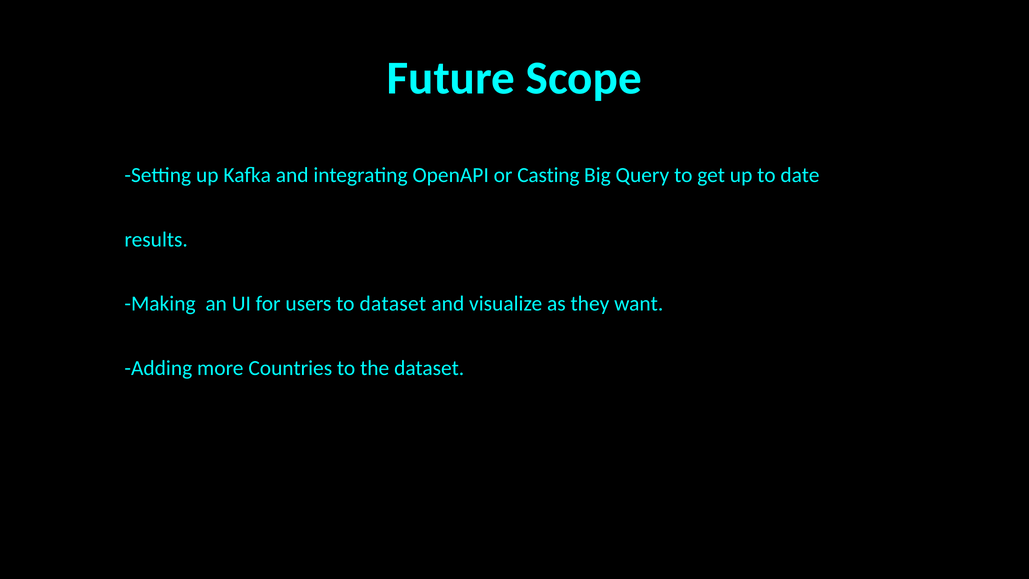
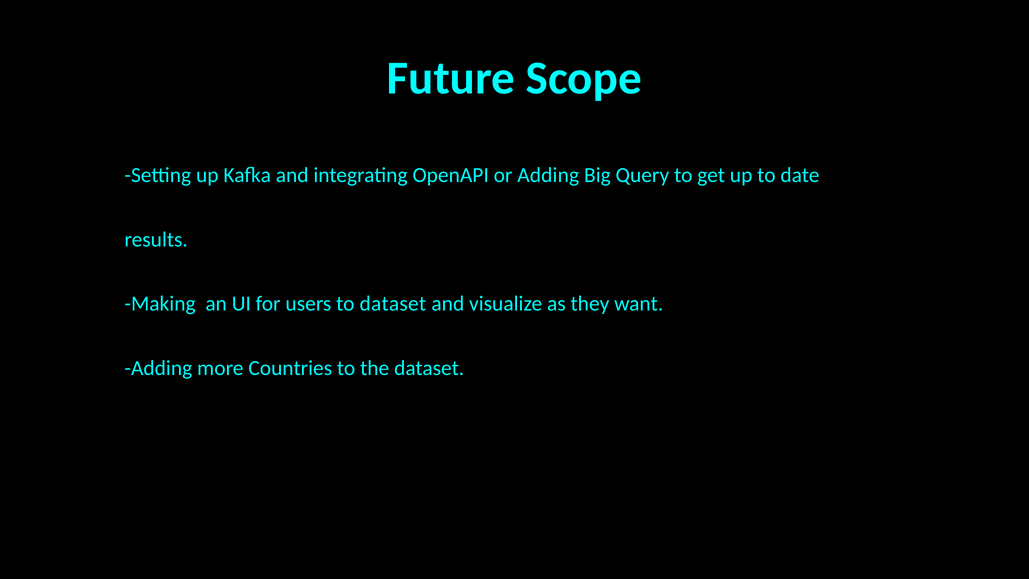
or Casting: Casting -> Adding (548, 175)
